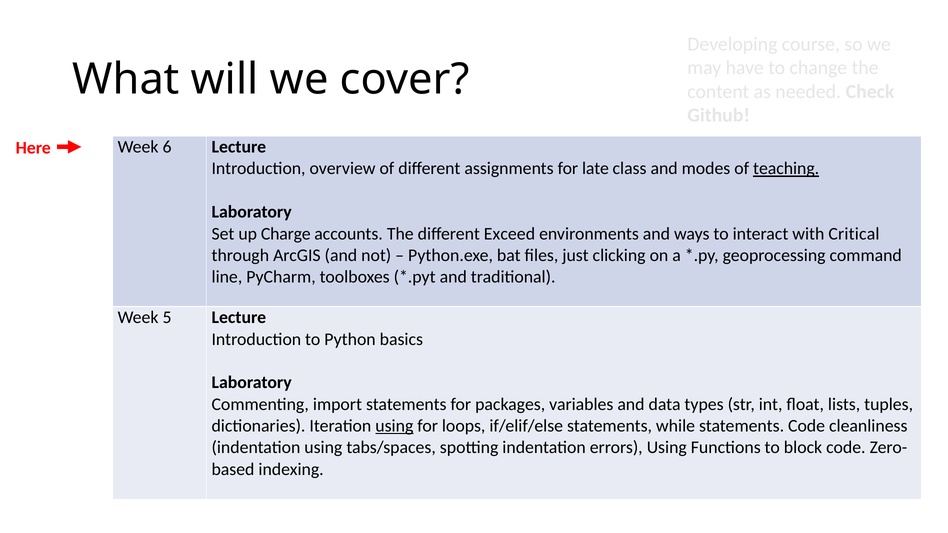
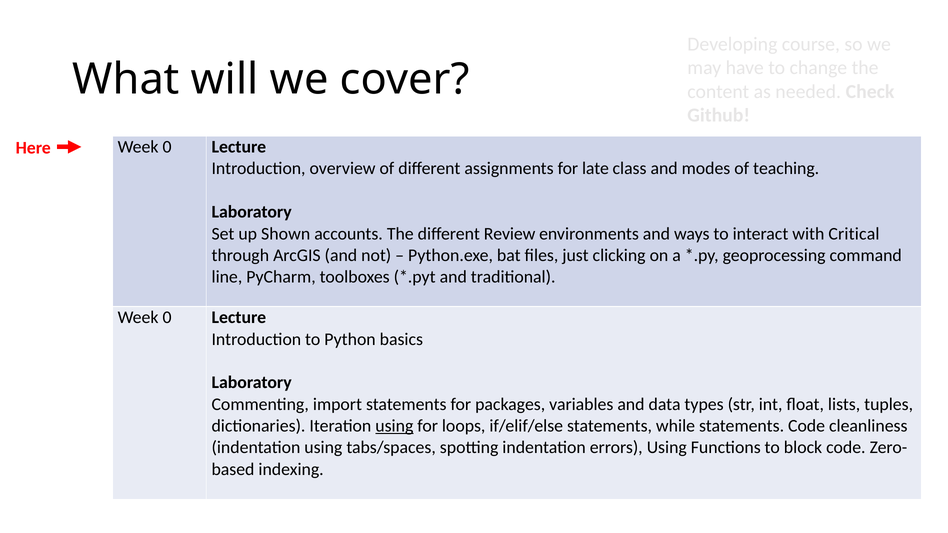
6: 6 -> 0 (167, 147)
teaching underline: present -> none (786, 169)
Charge: Charge -> Shown (286, 234)
Exceed: Exceed -> Review (510, 234)
5: 5 -> 0 (167, 318)
